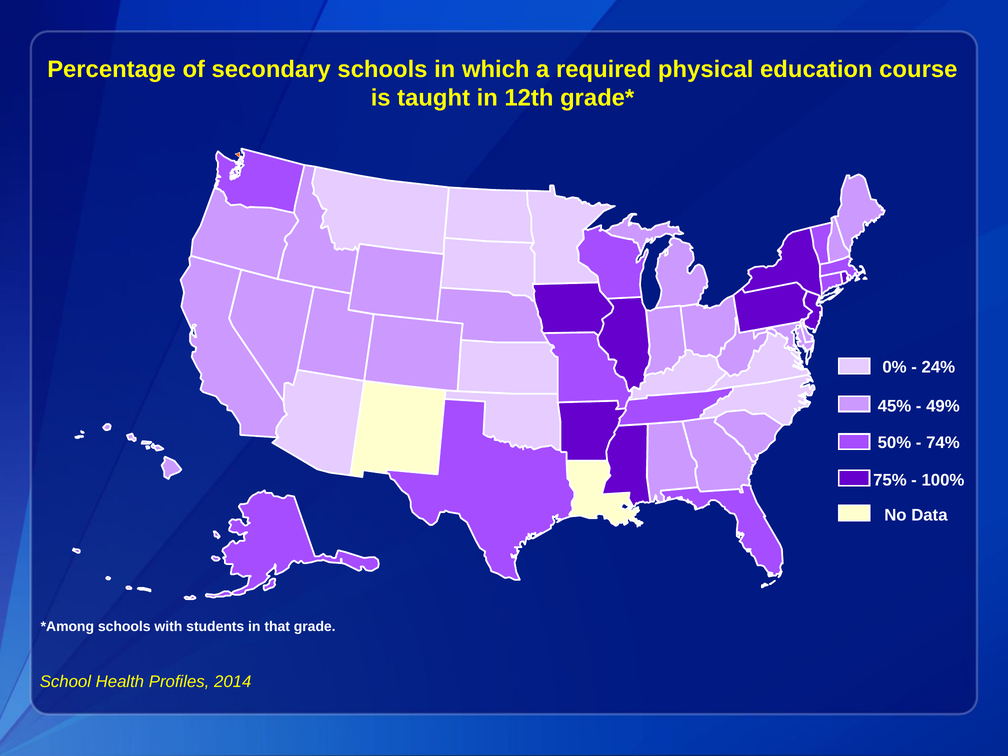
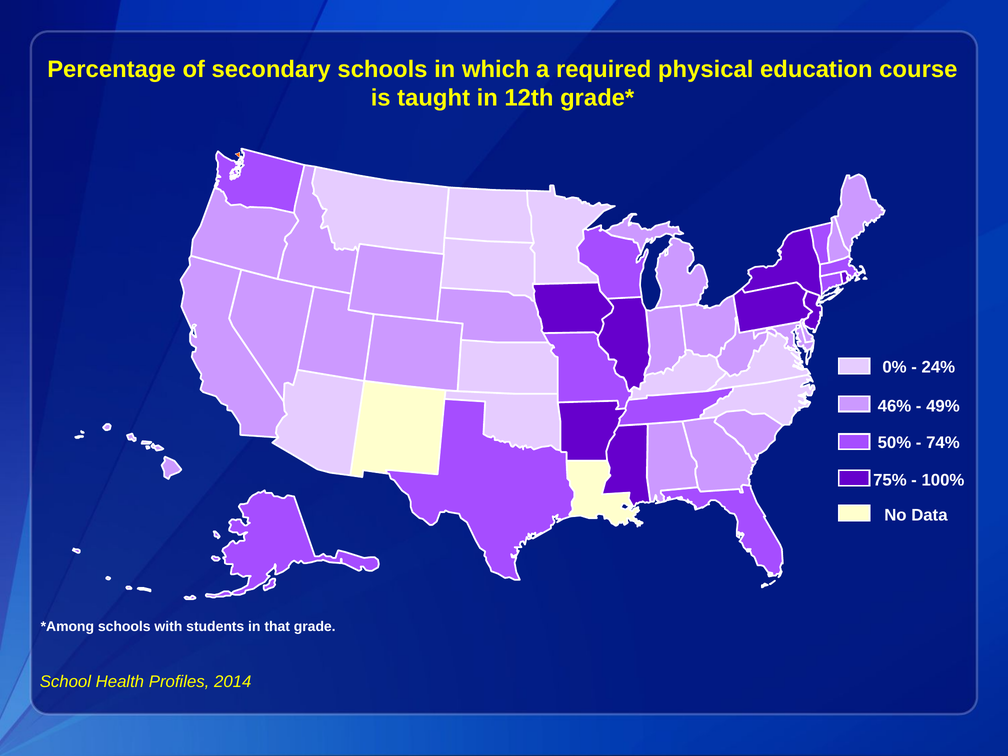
45%: 45% -> 46% (894, 406)
